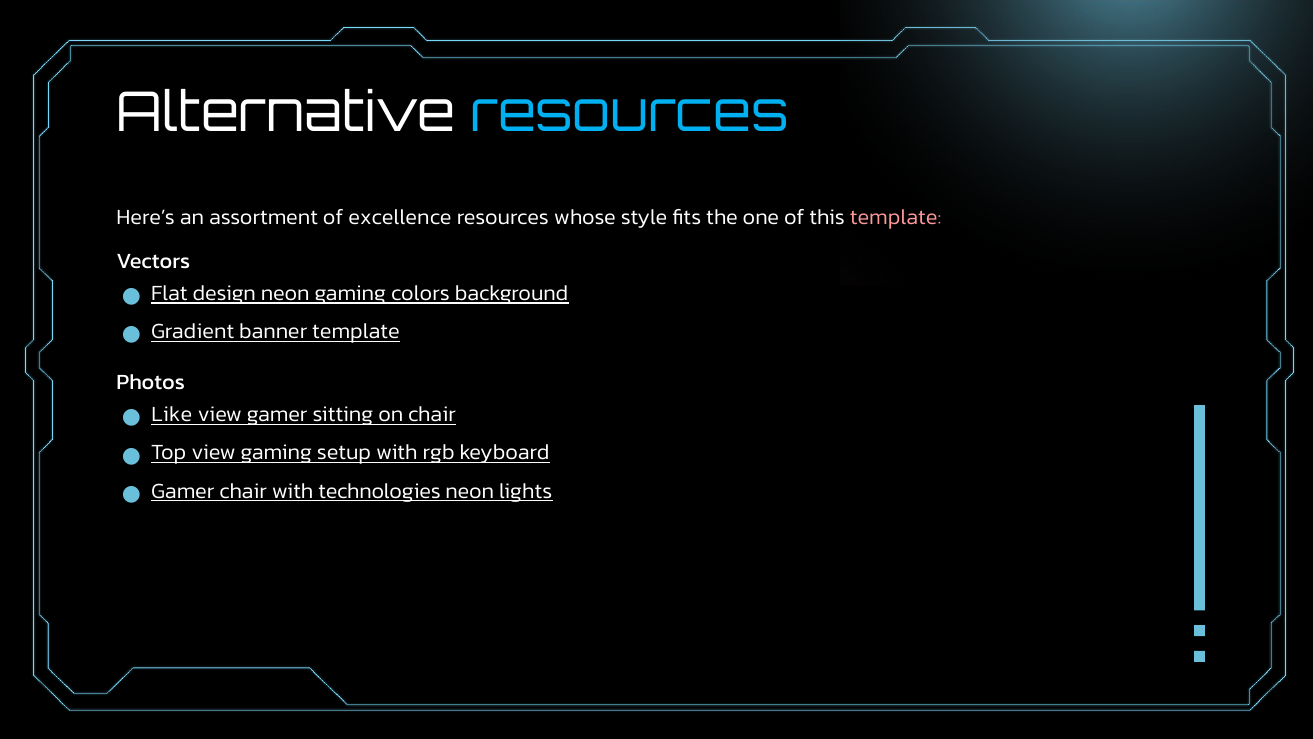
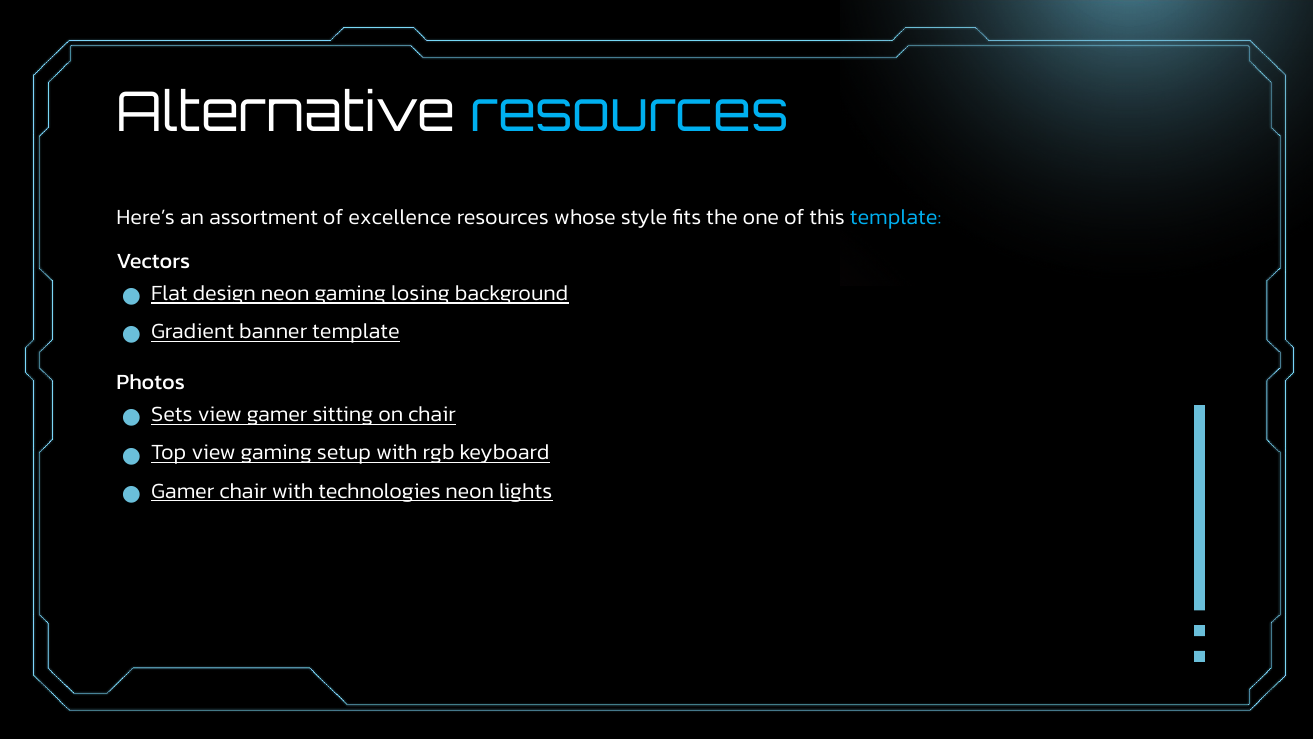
template colour: pink -> light blue (896, 217)
colors: colors -> losing (421, 293)
Like: Like -> Sets (172, 414)
